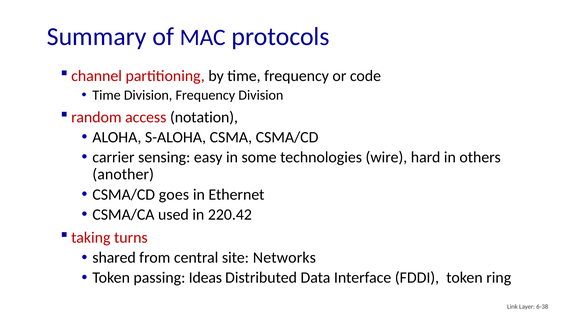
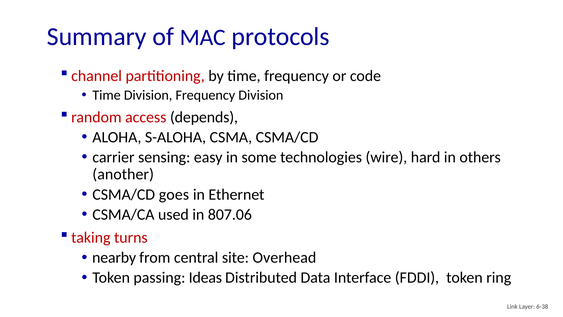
notation: notation -> depends (204, 117)
220.42: 220.42 -> 807.06 (230, 214)
shared: shared -> nearby (114, 257)
Networks: Networks -> Overhead (284, 257)
